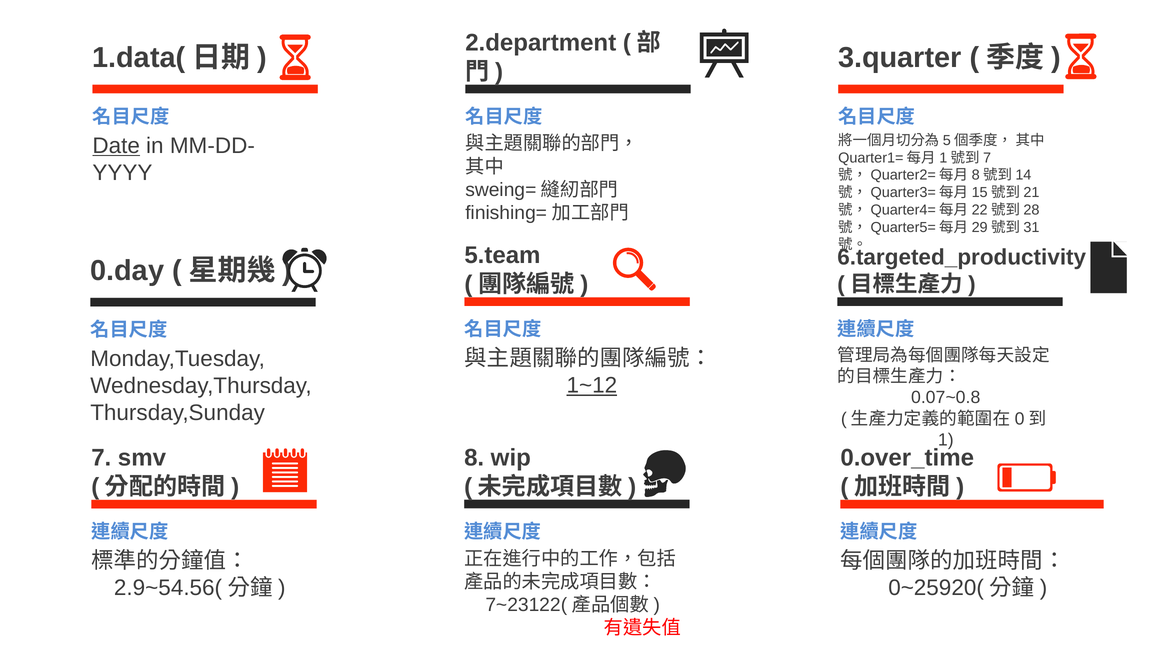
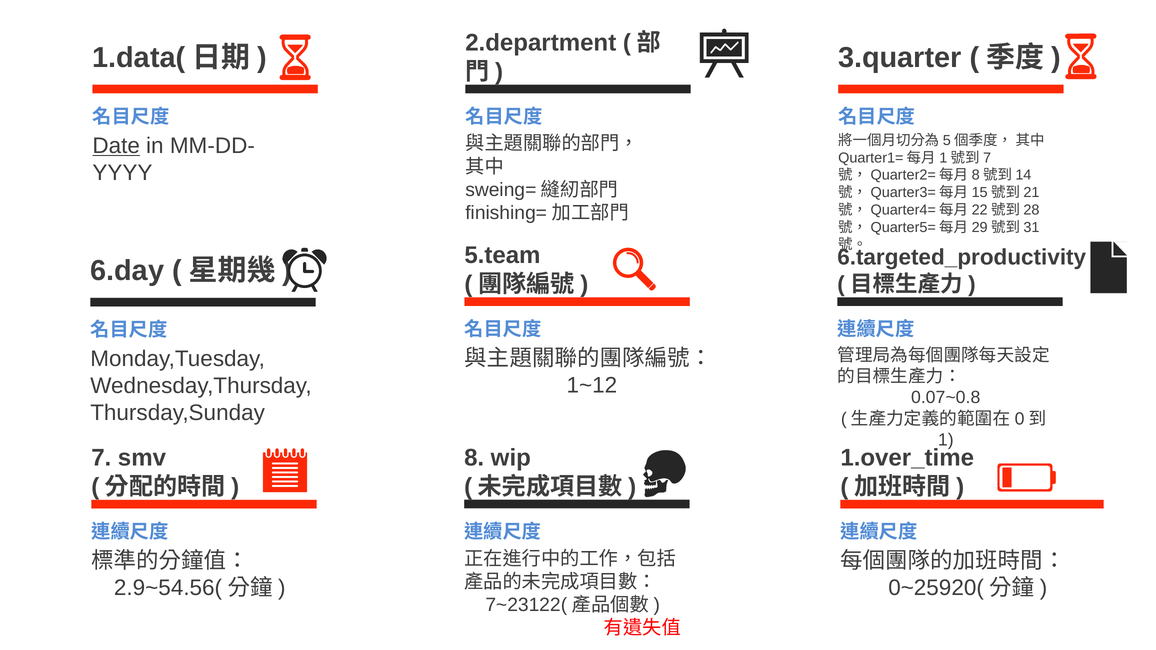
0.day: 0.day -> 6.day (127, 271)
1~12 underline: present -> none (592, 386)
0.over_time: 0.over_time -> 1.over_time (907, 458)
